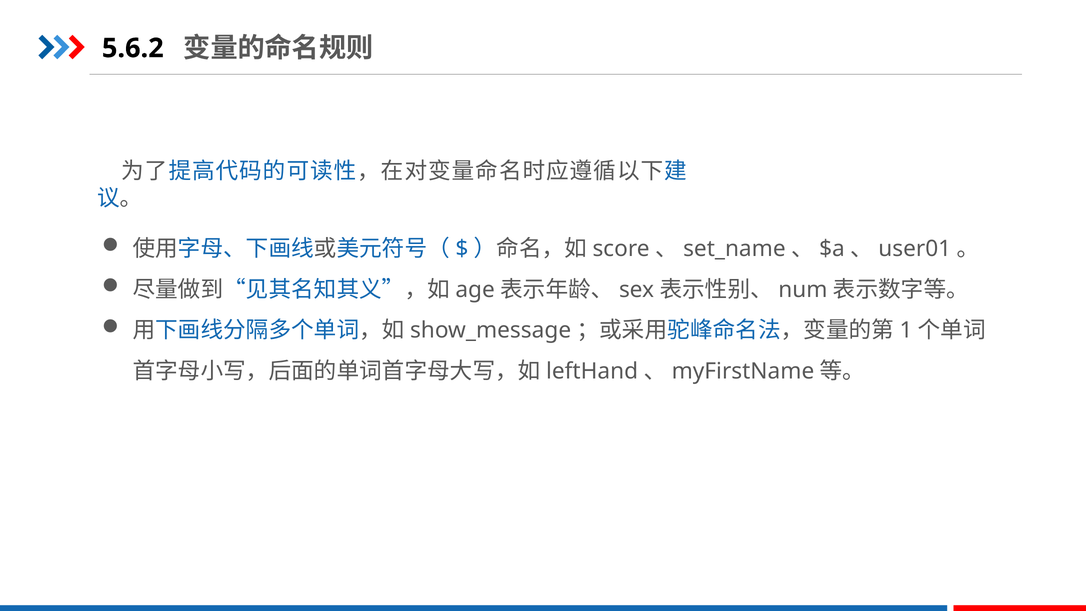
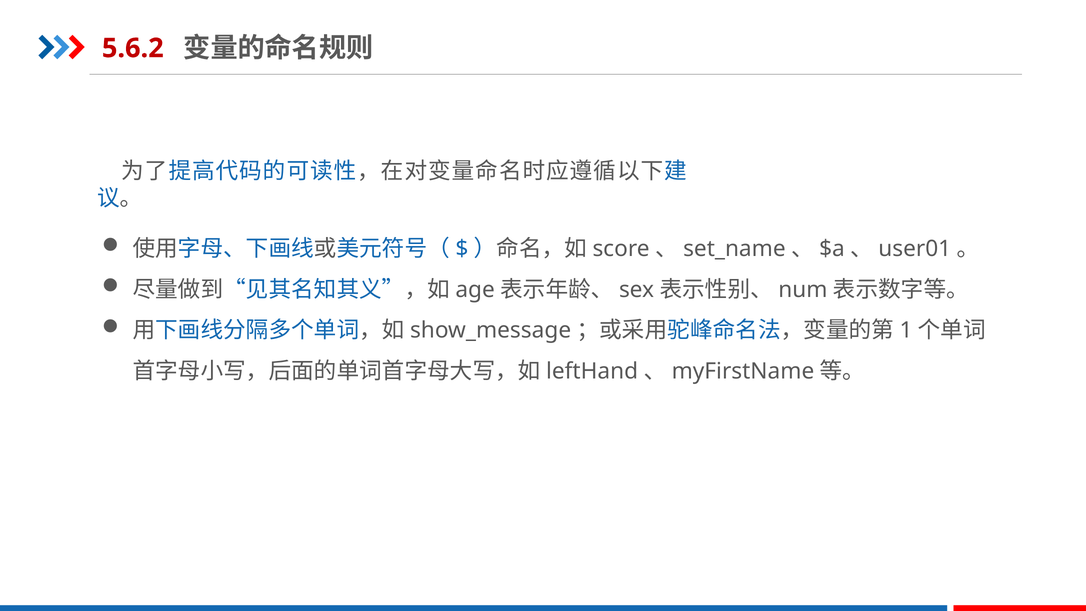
5.6.2 colour: black -> red (133, 48)
